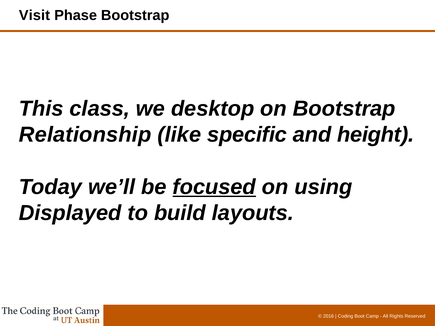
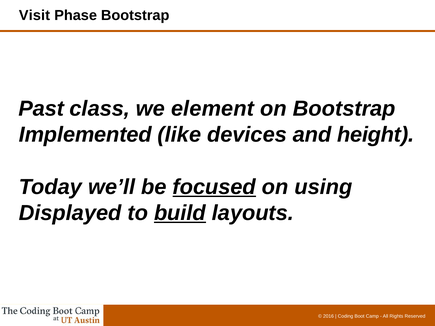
This: This -> Past (41, 109)
desktop: desktop -> element (213, 109)
Relationship: Relationship -> Implemented (85, 135)
specific: specific -> devices (247, 135)
build underline: none -> present (180, 213)
